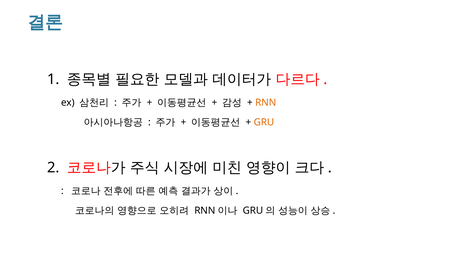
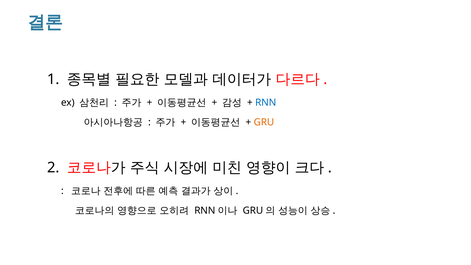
RNN colour: orange -> blue (266, 103)
